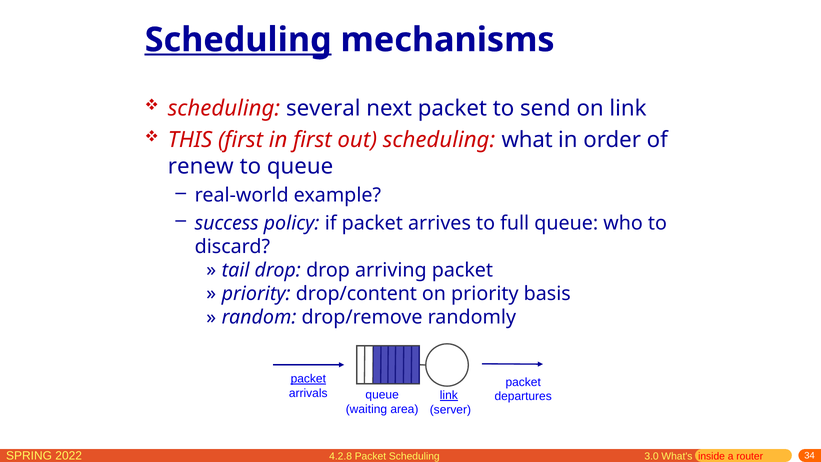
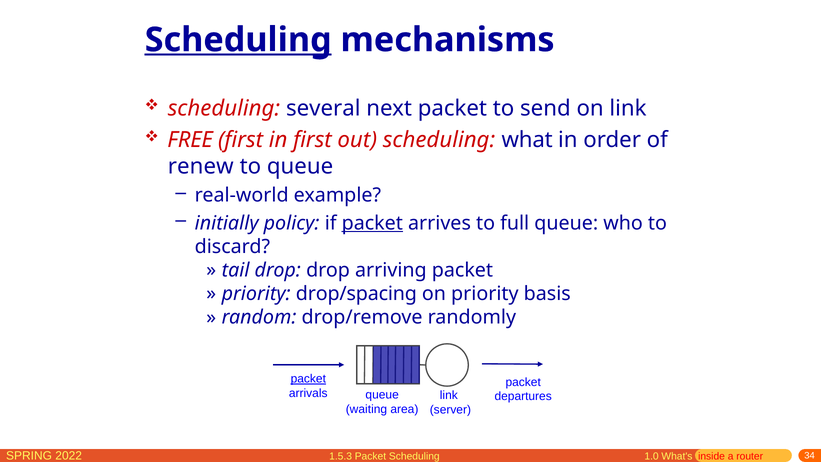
THIS: THIS -> FREE (190, 140)
success: success -> initially (227, 223)
packet underline: none -> present (372, 223)
drop/content: drop/content -> drop/spacing (356, 294)
link underline: present -> none (449, 395)
4.2.8: 4.2.8 -> 1.5.3 (341, 456)
3.0: 3.0 -> 1.0 (652, 456)
